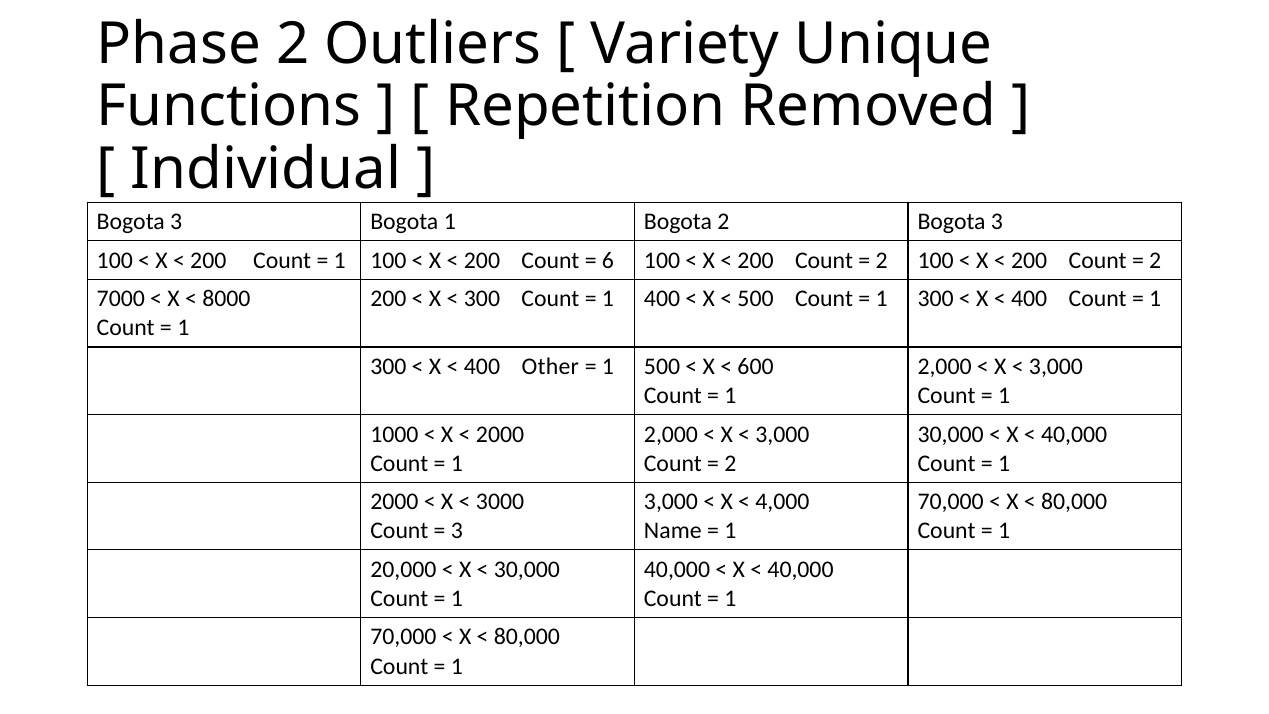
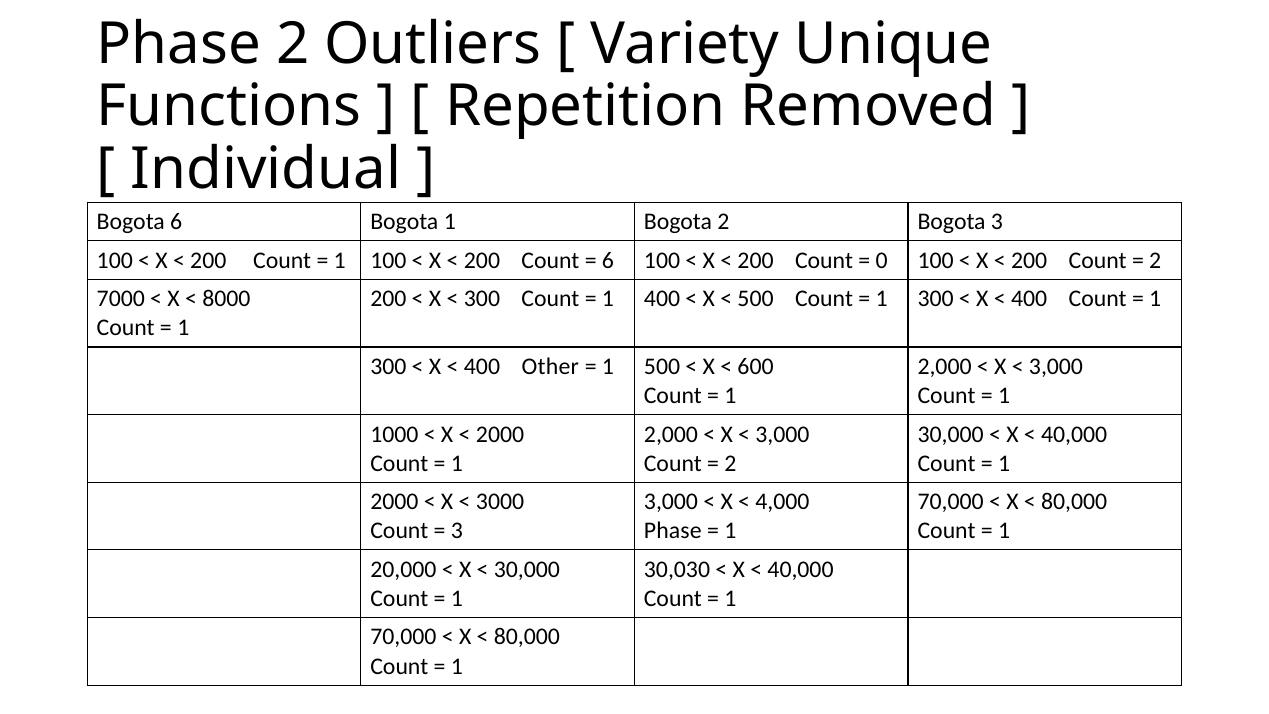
3: 3 -> 6 (176, 222)
2: 2 -> 0 (882, 260)
Name: Name -> Phase (673, 531)
40,000: 40,000 -> 30,030 (677, 569)
